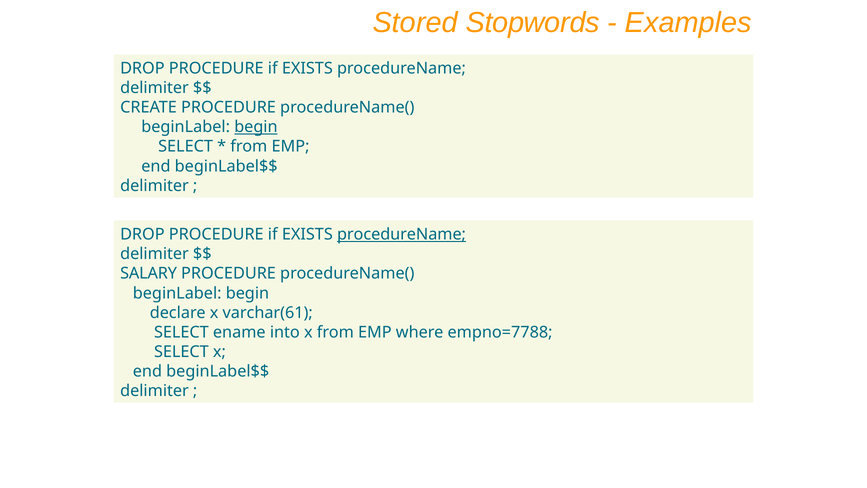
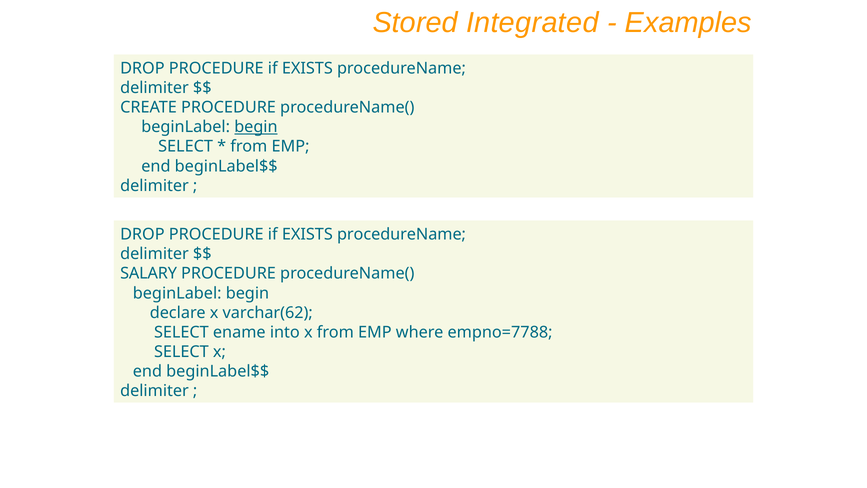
Stopwords: Stopwords -> Integrated (532, 23)
procedureName underline: present -> none (401, 234)
varchar(61: varchar(61 -> varchar(62 (268, 312)
